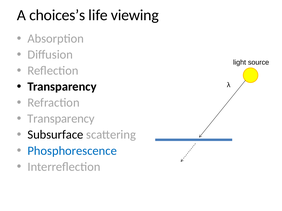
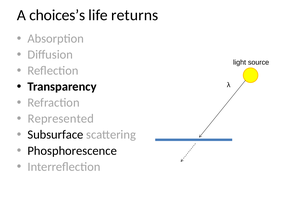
viewing: viewing -> returns (135, 15)
Transparency: Transparency -> Represented (61, 119)
Phosphorescence colour: blue -> black (72, 151)
